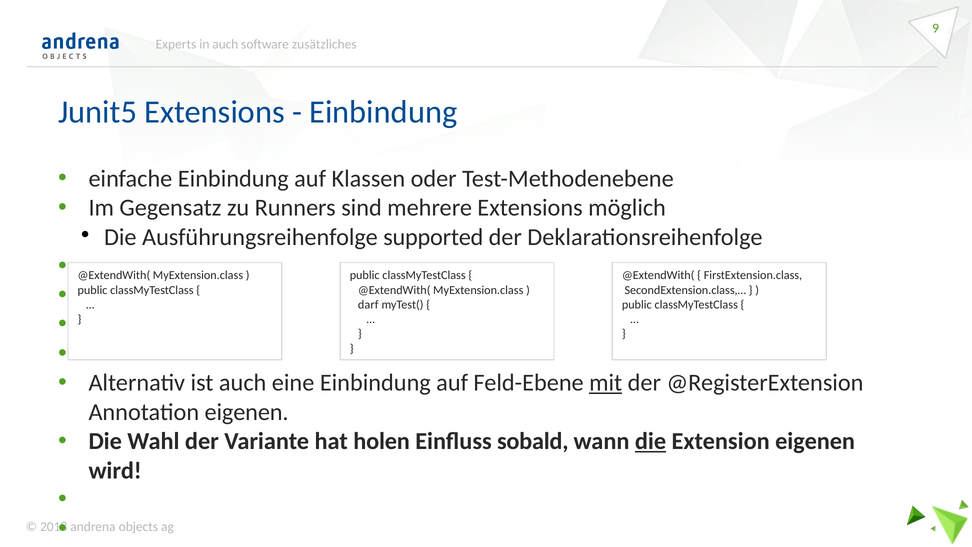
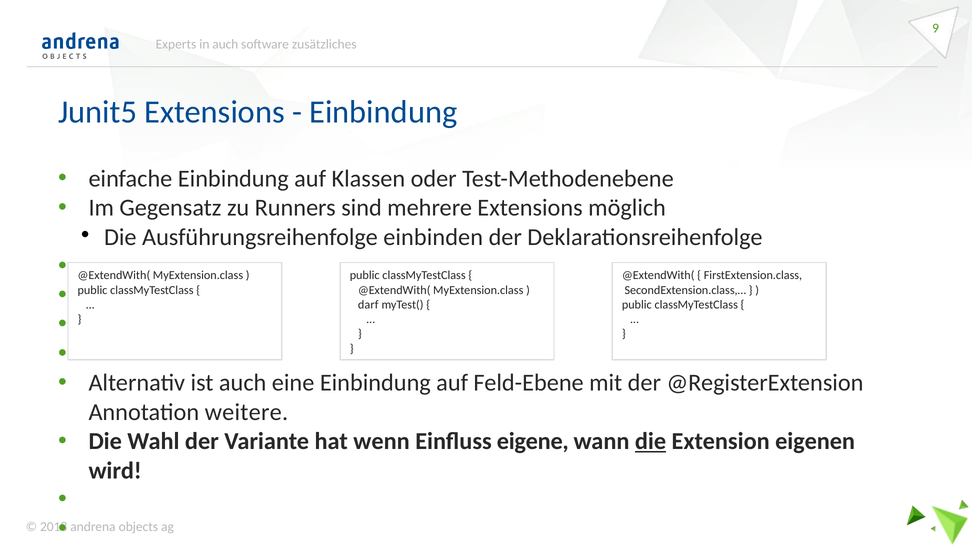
supported: supported -> einbinden (433, 237)
mit underline: present -> none (606, 383)
Annotation eigenen: eigenen -> weitere (246, 412)
holen: holen -> wenn (382, 441)
sobald: sobald -> eigene (533, 441)
